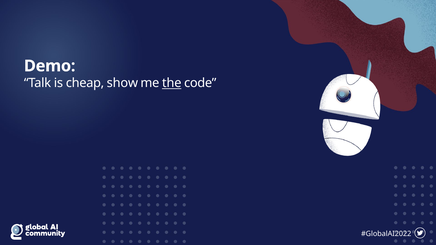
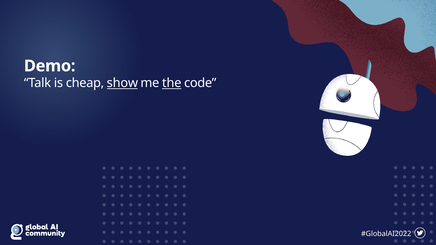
show underline: none -> present (122, 83)
